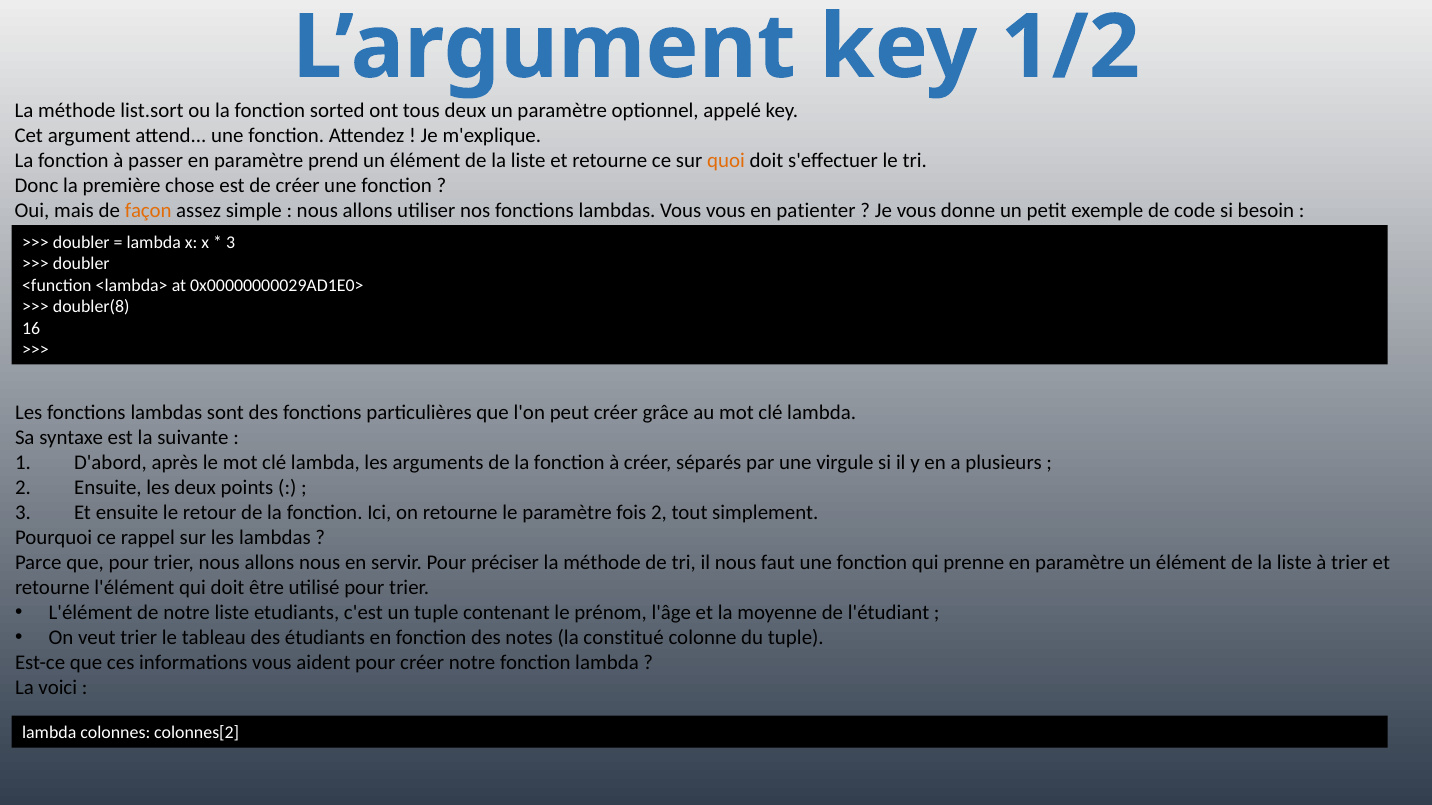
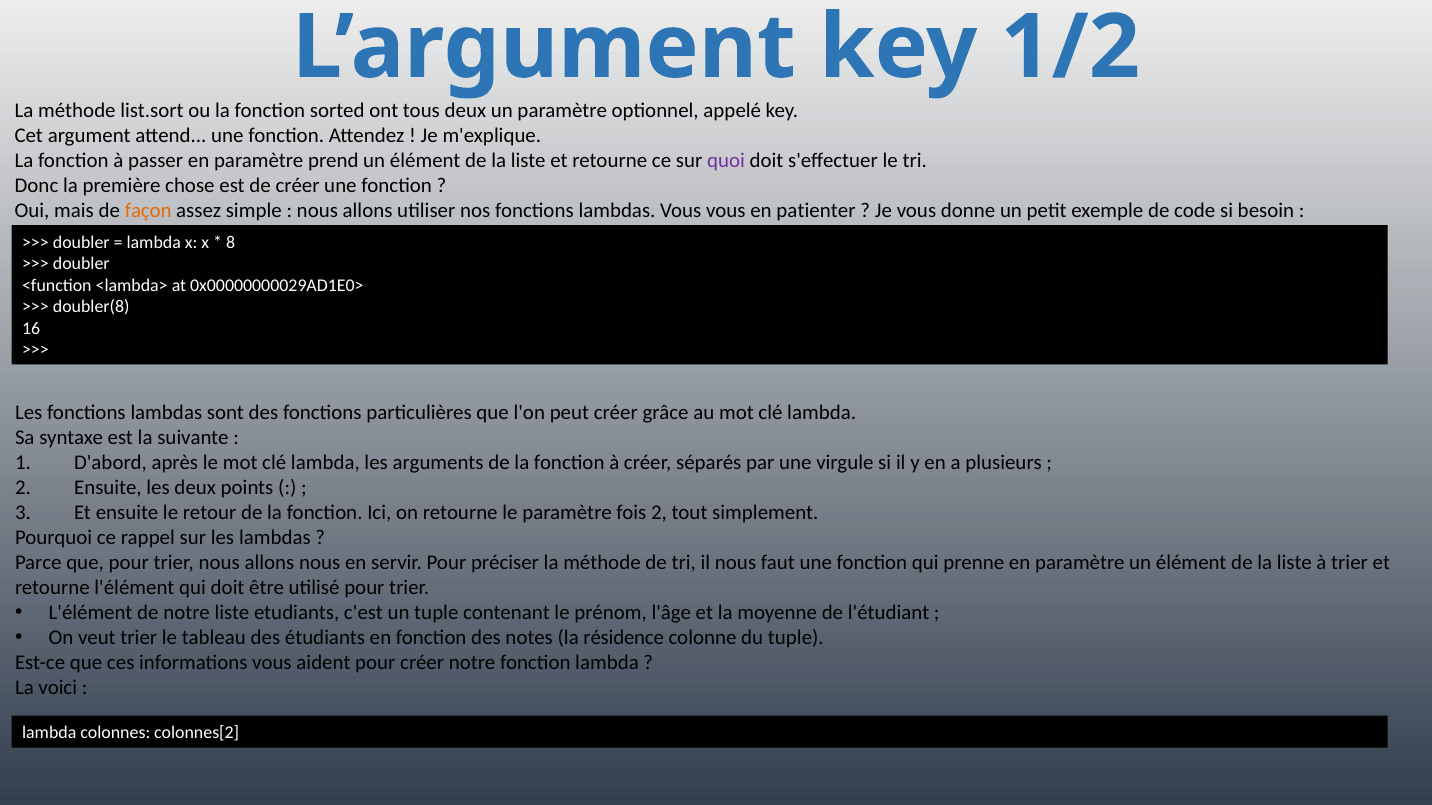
quoi colour: orange -> purple (726, 161)
3: 3 -> 8 (231, 243)
constitué: constitué -> résidence (624, 638)
